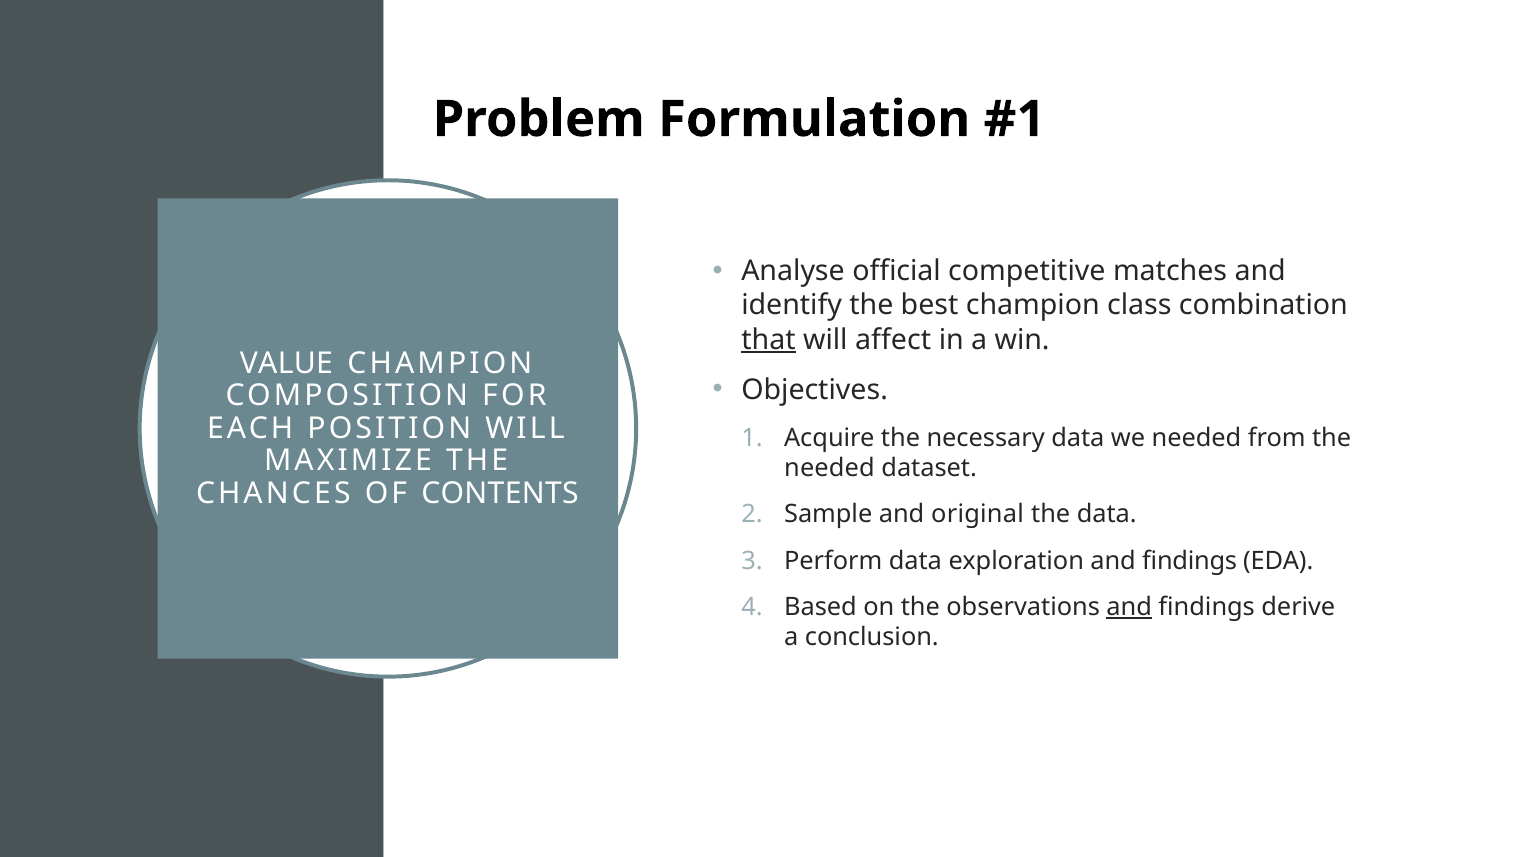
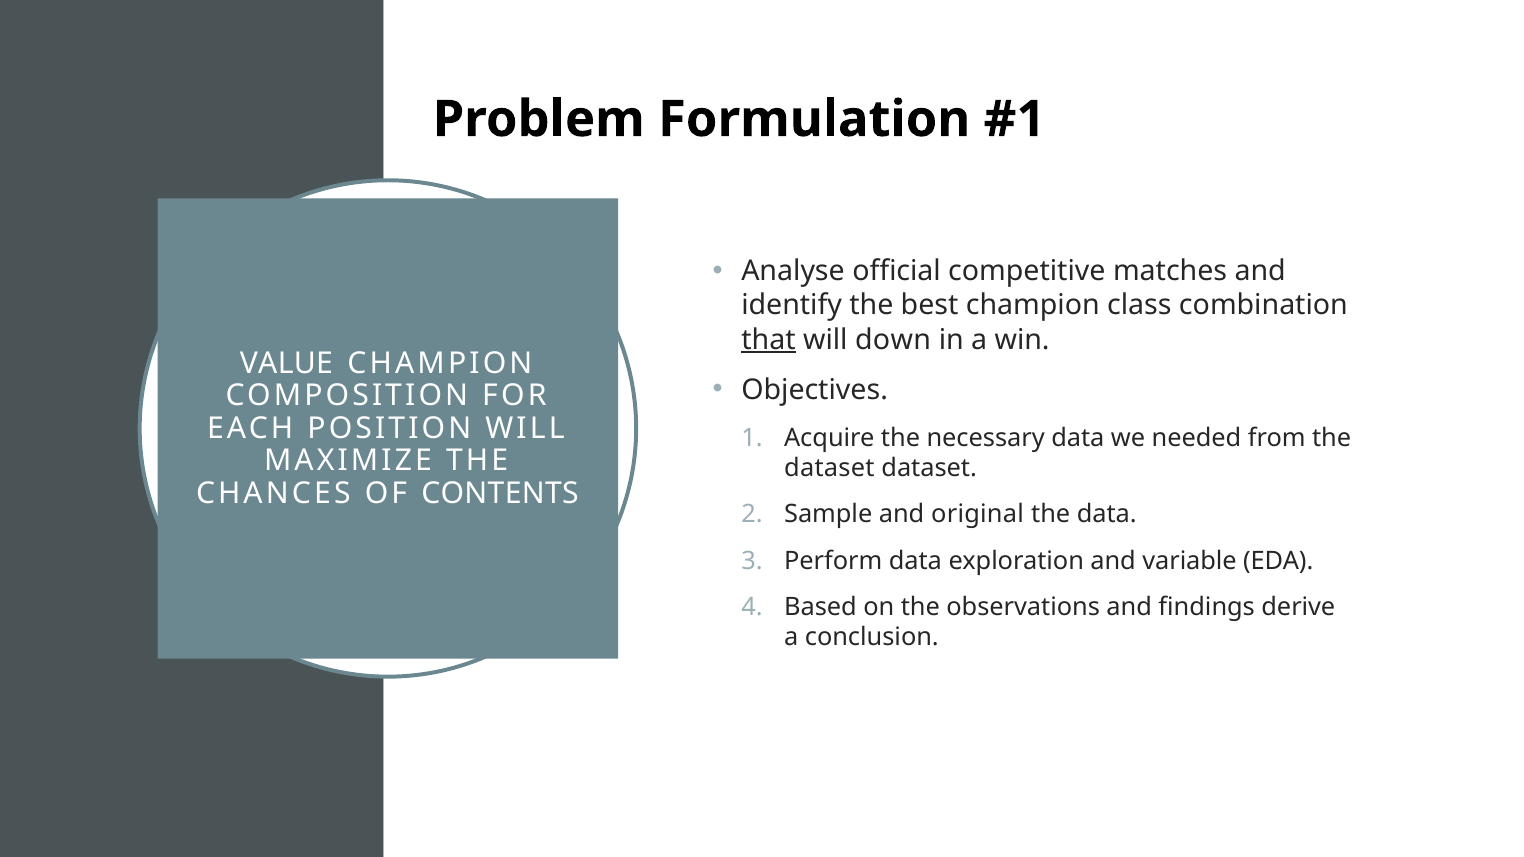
affect: affect -> down (893, 340)
needed: needed -> dataset (829, 468)
exploration and findings: findings -> variable (1190, 561)
and underline: present -> none (1129, 607)
